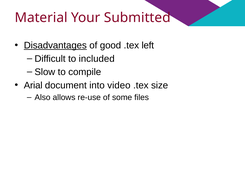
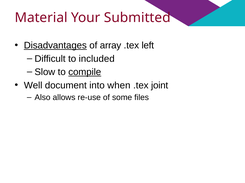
good: good -> array (111, 46)
compile underline: none -> present (85, 72)
Arial: Arial -> Well (33, 86)
video: video -> when (119, 86)
size: size -> joint (160, 86)
